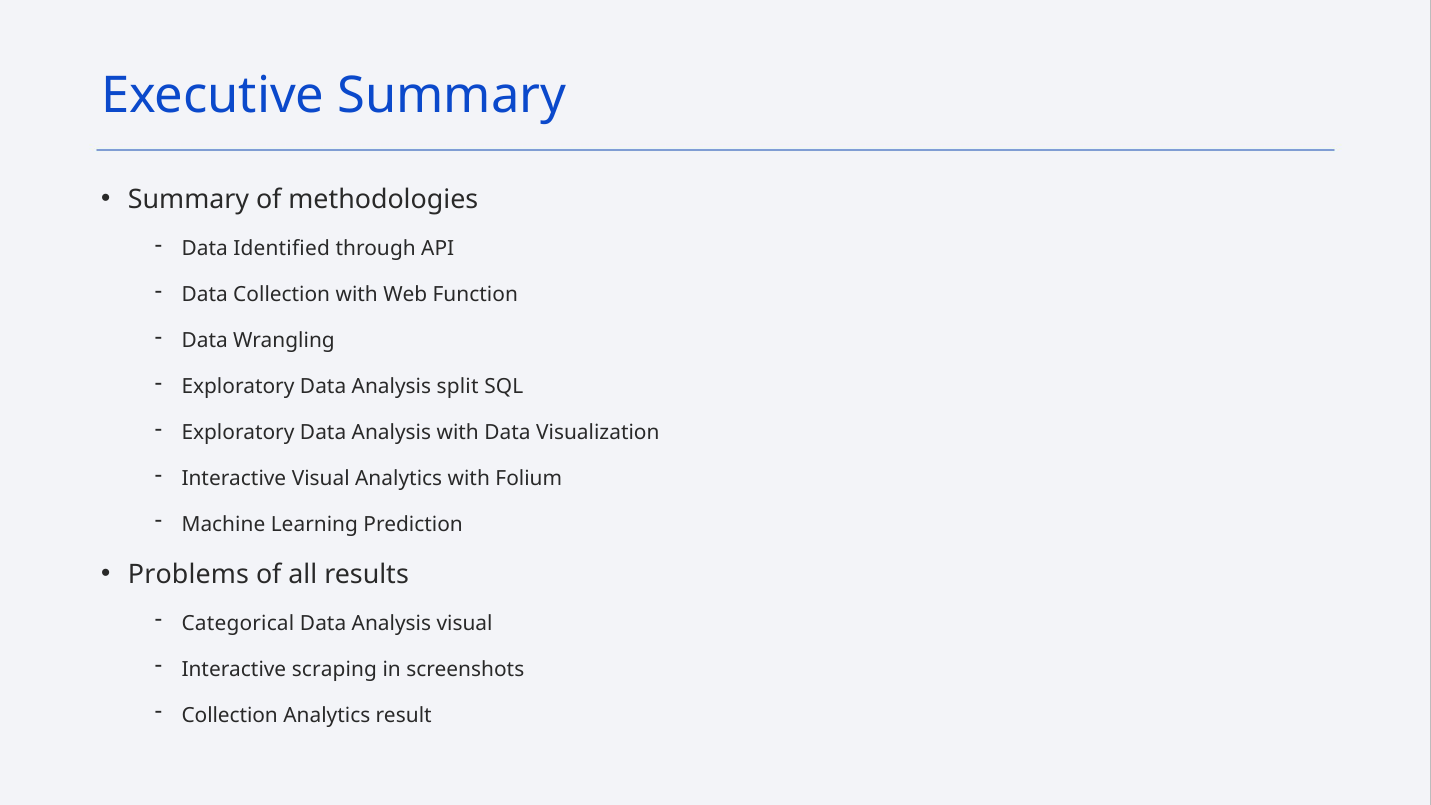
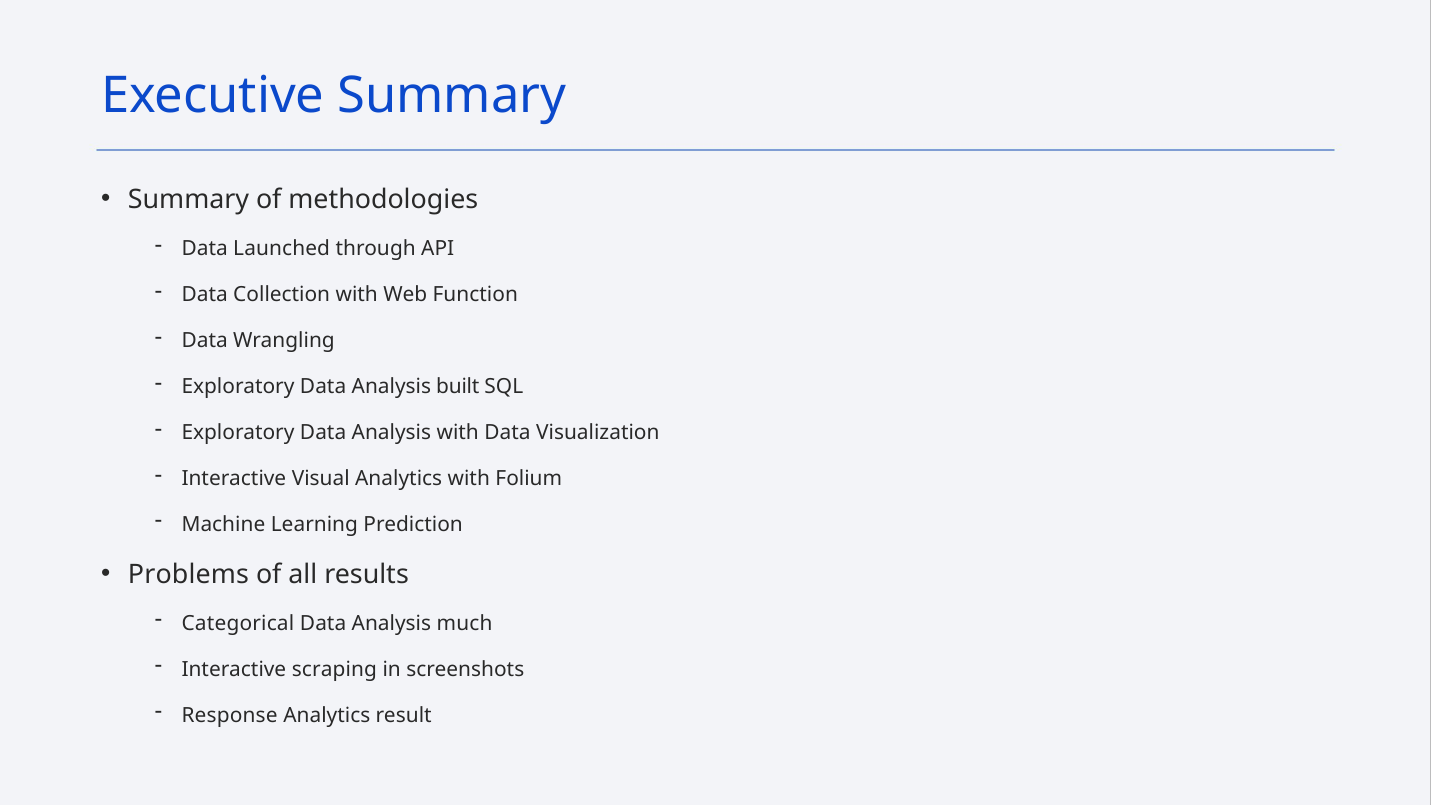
Identified: Identified -> Launched (282, 249)
split: split -> built (458, 387)
Analysis visual: visual -> much (465, 623)
Collection: Collection -> Response (230, 715)
